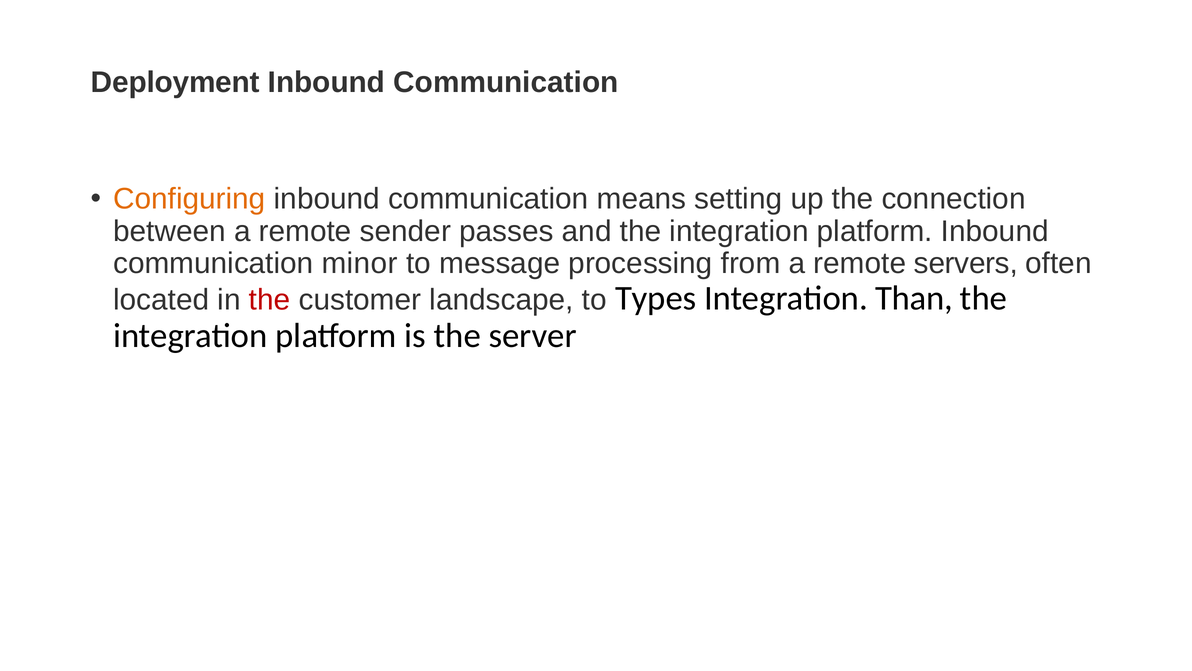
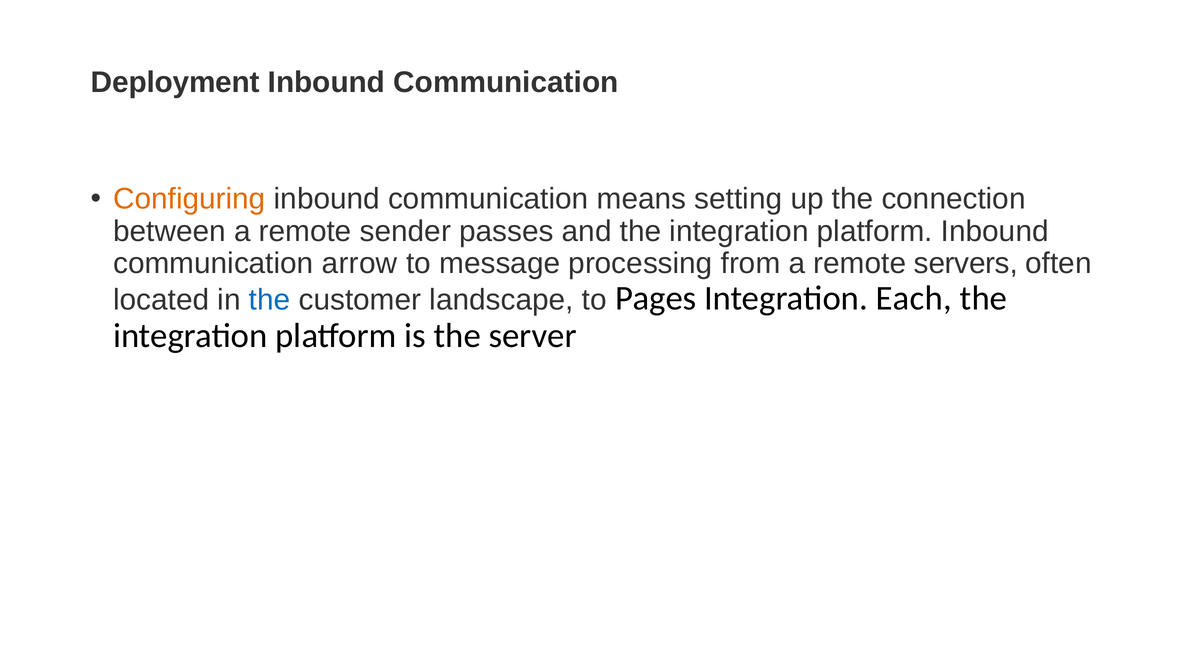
minor: minor -> arrow (360, 263)
the colour: red -> blue (270, 300)
Types: Types -> Pages (656, 298)
Than: Than -> Each (914, 298)
